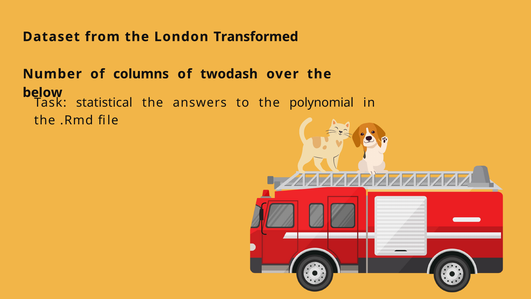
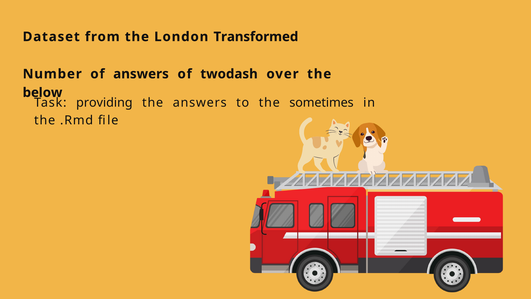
of columns: columns -> answers (141, 74)
statistical: statistical -> providing (104, 103)
polynomial: polynomial -> sometimes (322, 103)
